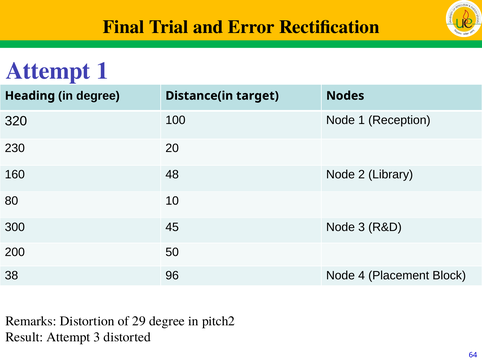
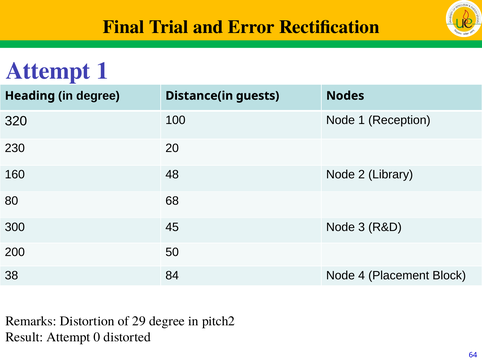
target: target -> guests (258, 96)
10: 10 -> 68 (172, 201)
96: 96 -> 84 (172, 275)
Attempt 3: 3 -> 0 (97, 337)
